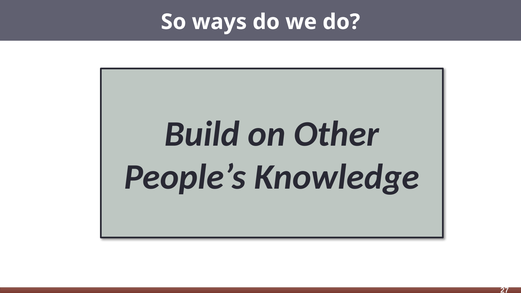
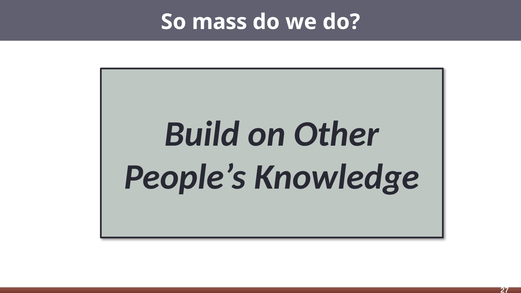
ways: ways -> mass (219, 22)
